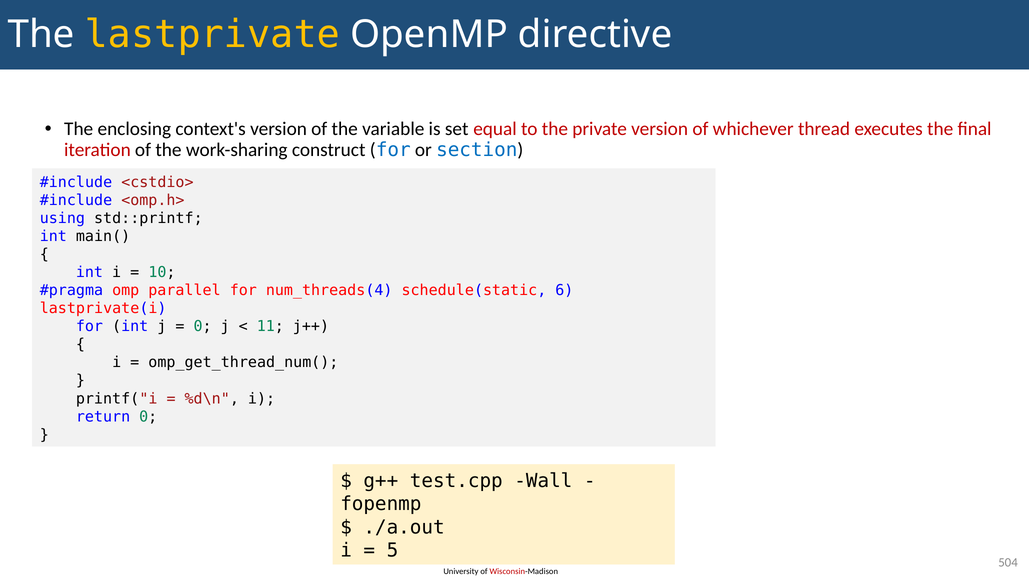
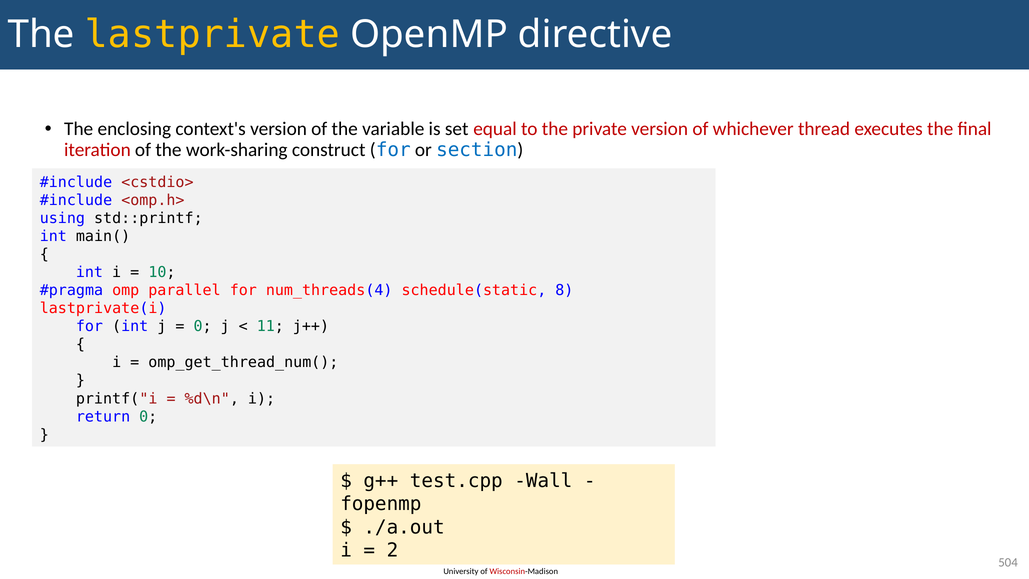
6: 6 -> 8 (564, 290)
5: 5 -> 2 (392, 550)
